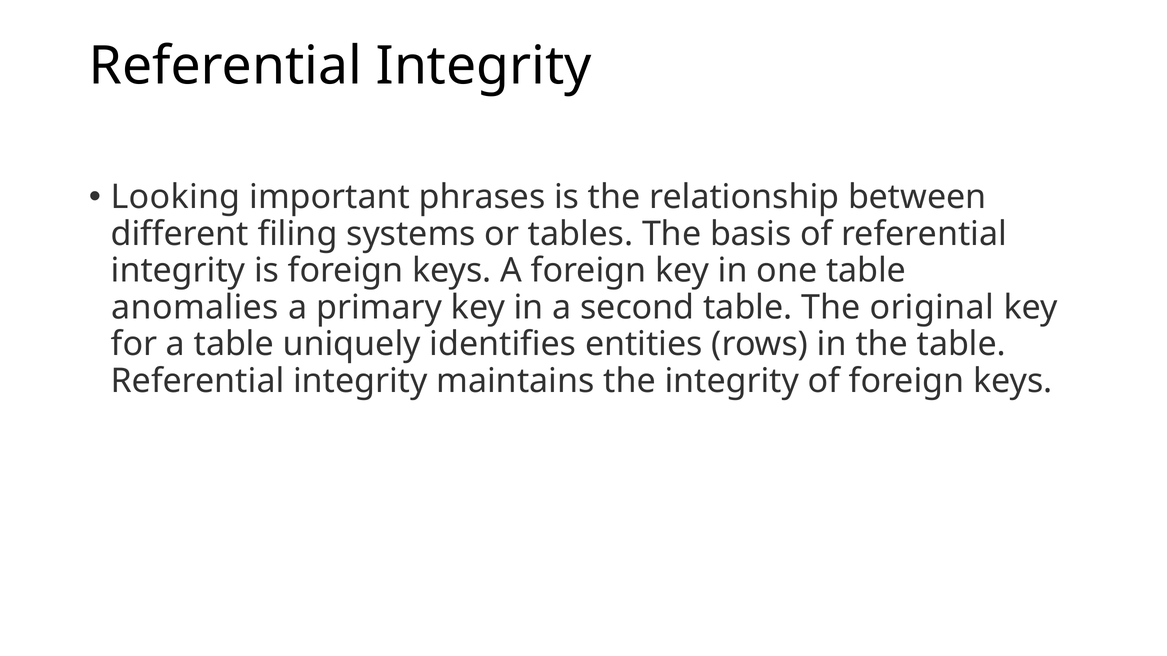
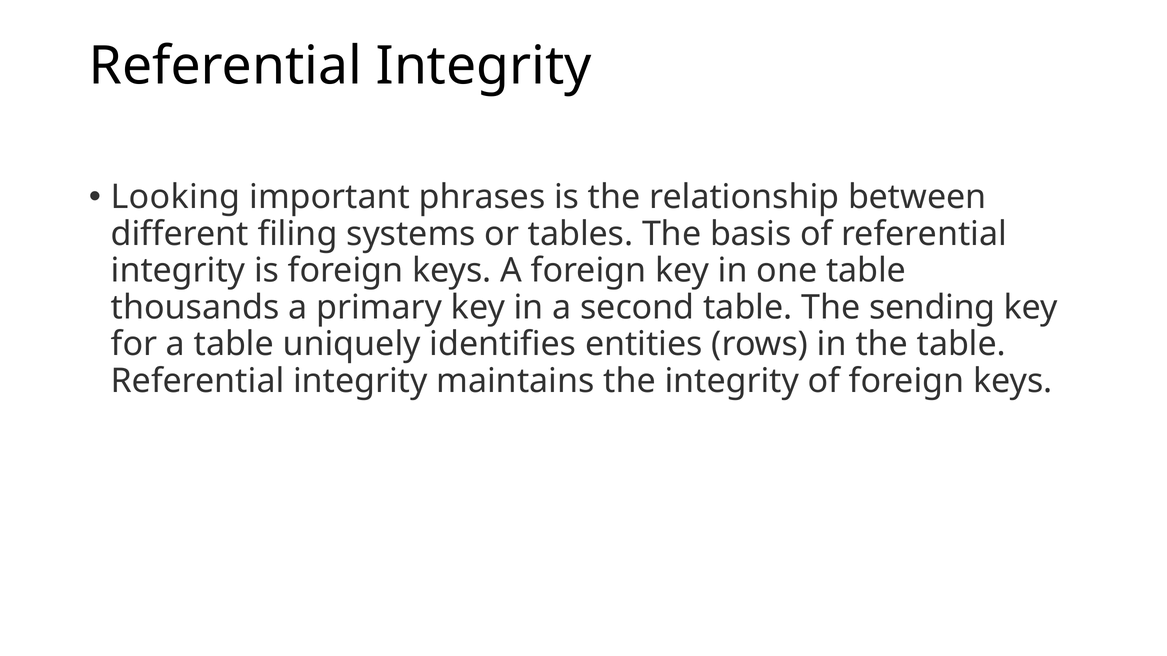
anomalies: anomalies -> thousands (195, 308)
original: original -> sending (932, 308)
